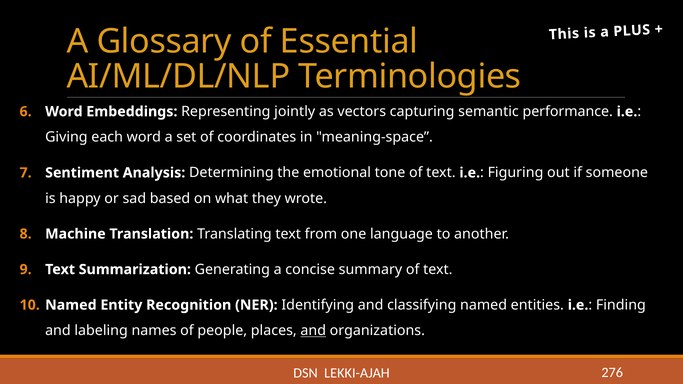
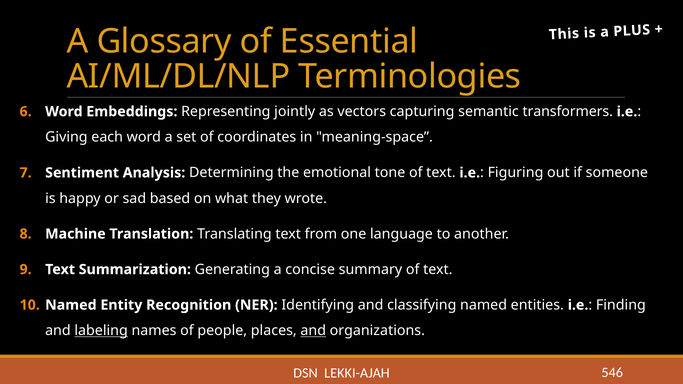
performance: performance -> transformers (568, 112)
labeling underline: none -> present (101, 331)
276: 276 -> 546 (612, 373)
